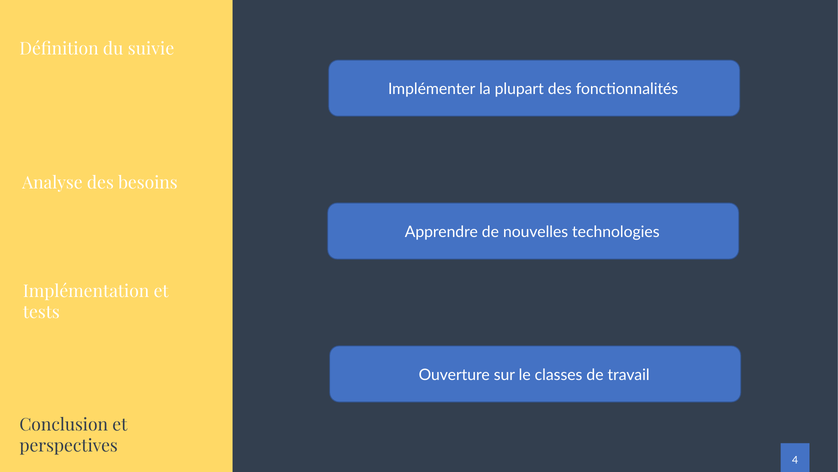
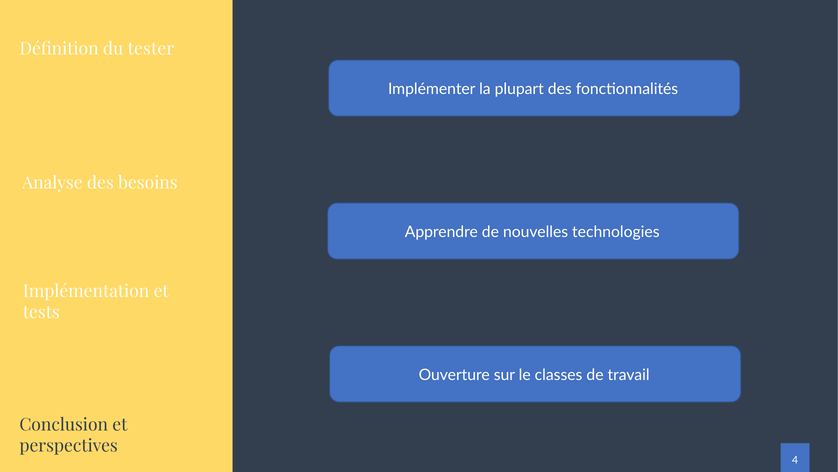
suivie: suivie -> tester (151, 49)
